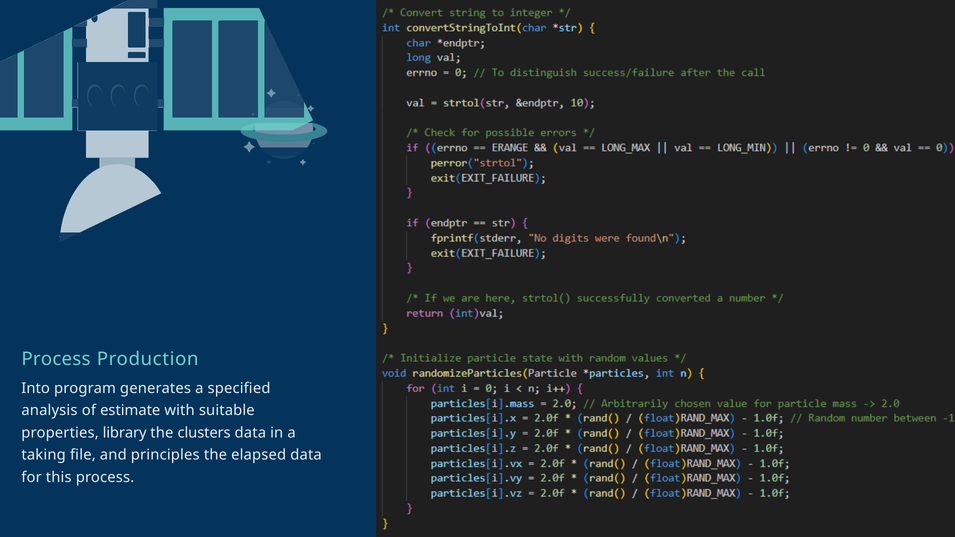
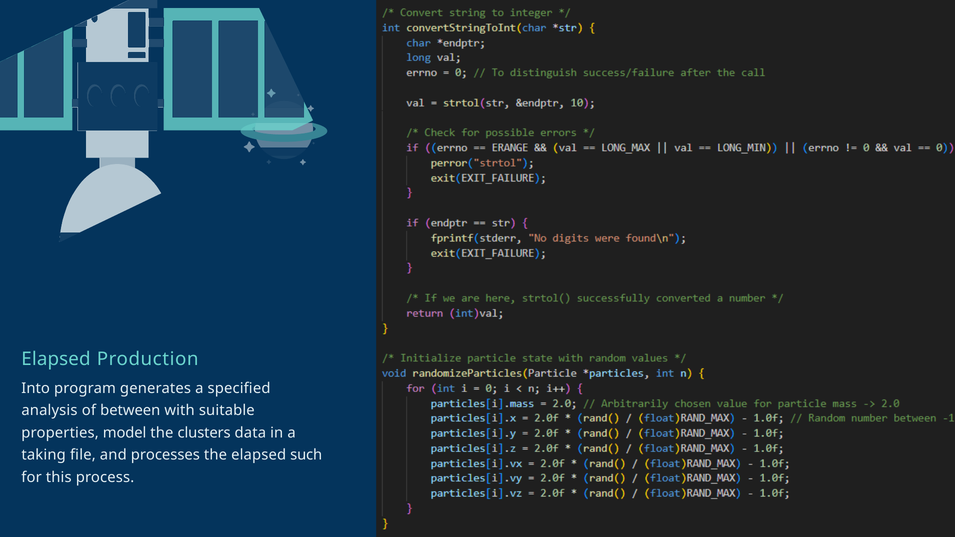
Process: Process -> Elapsed (56, 359)
estimate: estimate -> between (130, 411)
library: library -> model (125, 433)
principles: principles -> processes (165, 455)
elapsed data: data -> such (306, 455)
